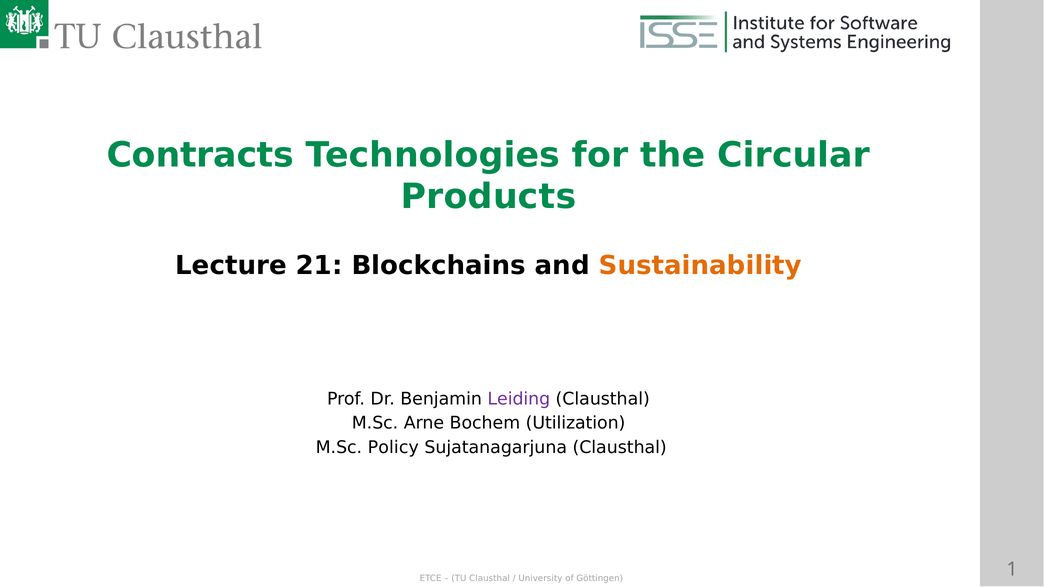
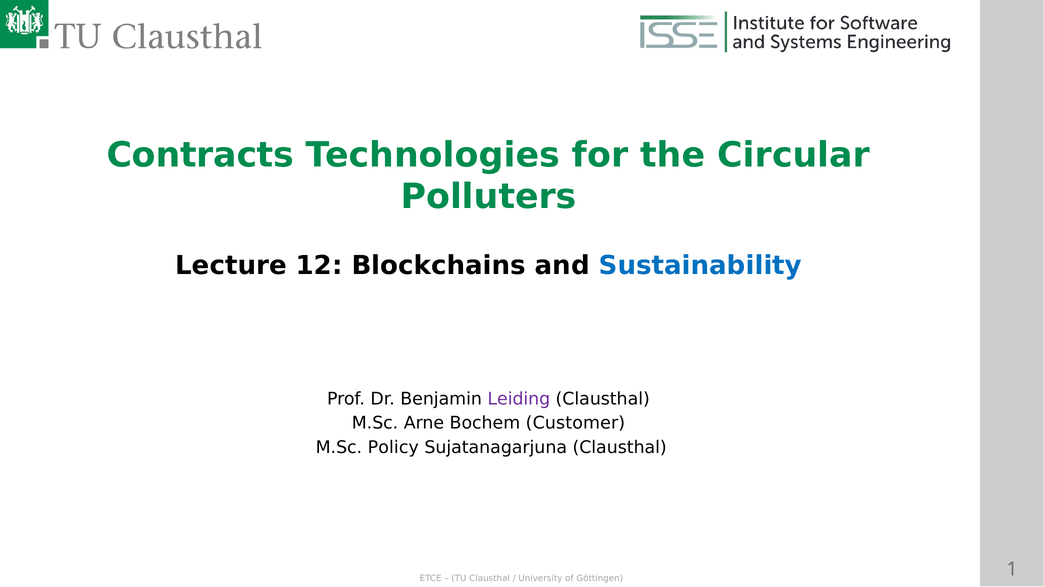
Products: Products -> Polluters (489, 197)
21: 21 -> 12 (319, 266)
Sustainability colour: orange -> blue (700, 266)
Utilization: Utilization -> Customer (575, 423)
